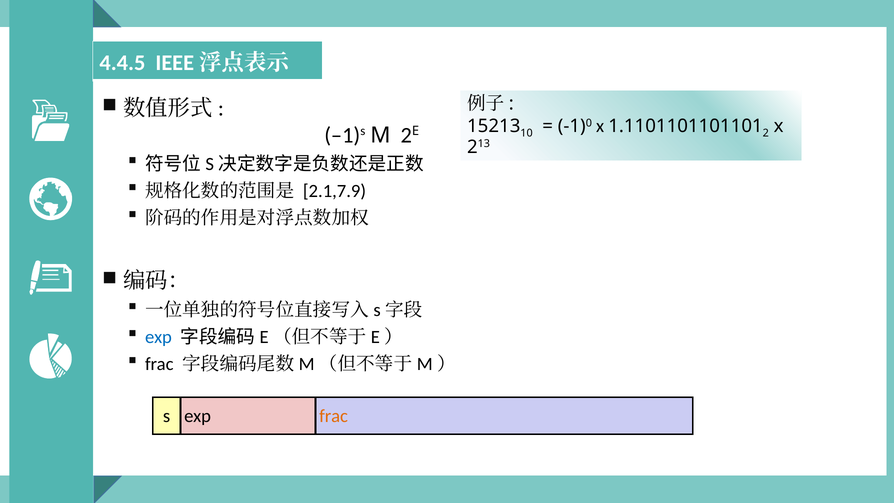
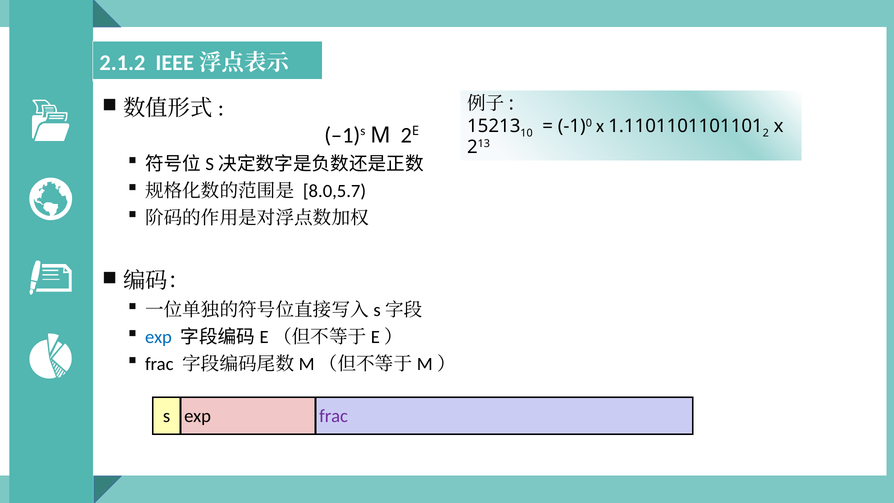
4.4.5: 4.4.5 -> 2.1.2 (122, 63)
2.1,7.9: 2.1,7.9 -> 8.0,5.7 (334, 191)
frac colour: orange -> purple (334, 416)
